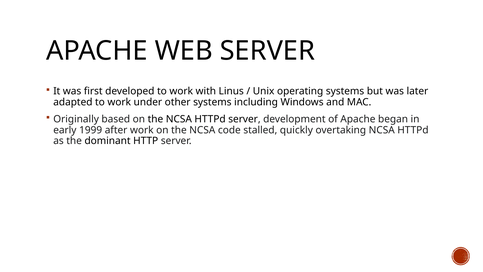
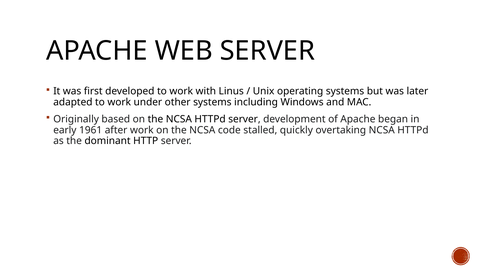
1999: 1999 -> 1961 (91, 130)
